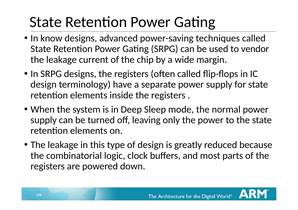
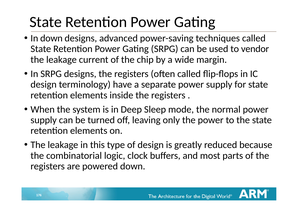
In know: know -> down (51, 38)
